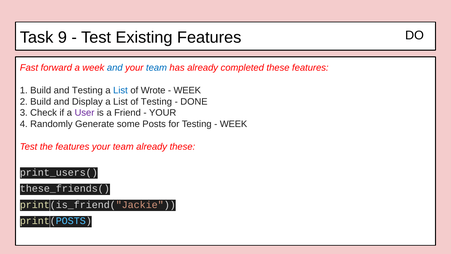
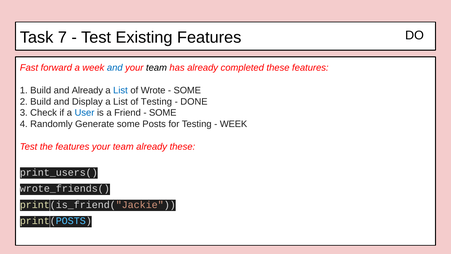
9: 9 -> 7 (62, 37)
team colour: blue -> black (157, 68)
and Testing: Testing -> Already (87, 90)
WEEK: WEEK -> SOME (187, 90)
User colour: purple -> blue (85, 113)
YOUR: YOUR -> SOME (163, 113)
these_friends(: these_friends( -> wrote_friends( (65, 188)
